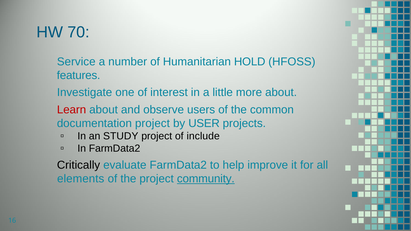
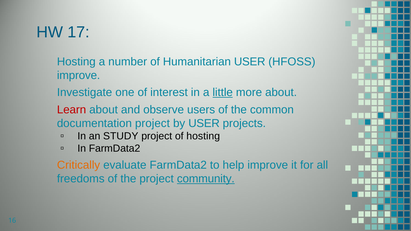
70: 70 -> 17 (78, 32)
Service: Service -> Hosting (76, 62)
Humanitarian HOLD: HOLD -> USER (250, 62)
features: features -> improve (79, 75)
little underline: none -> present (223, 93)
of include: include -> hosting (203, 136)
Critically colour: black -> orange (79, 165)
elements: elements -> freedoms (81, 179)
